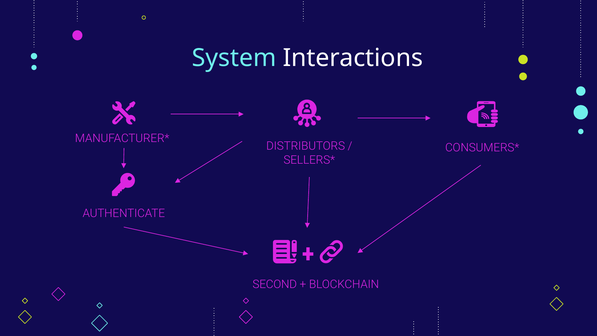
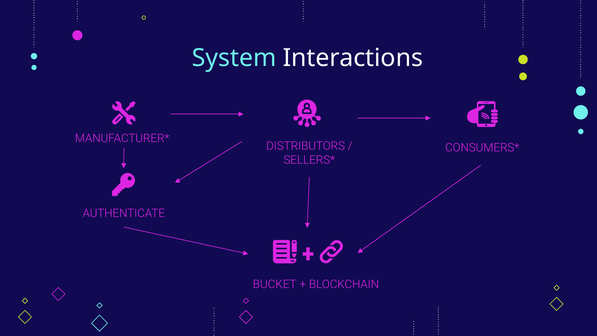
SECOND: SECOND -> BUCKET (275, 284)
